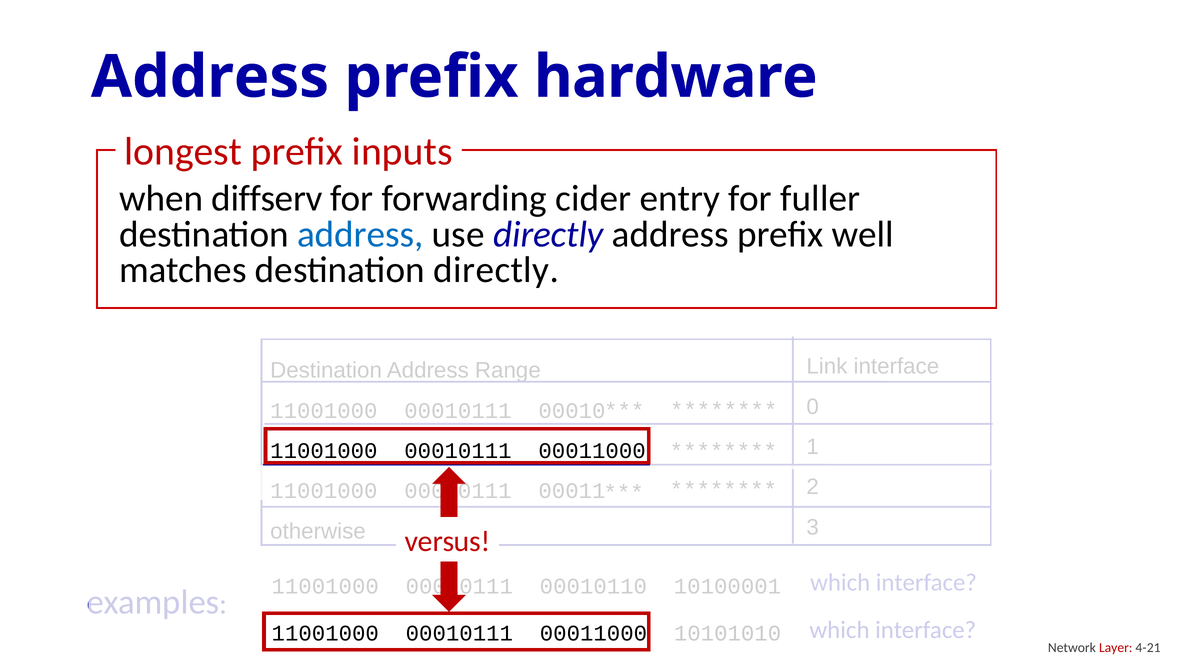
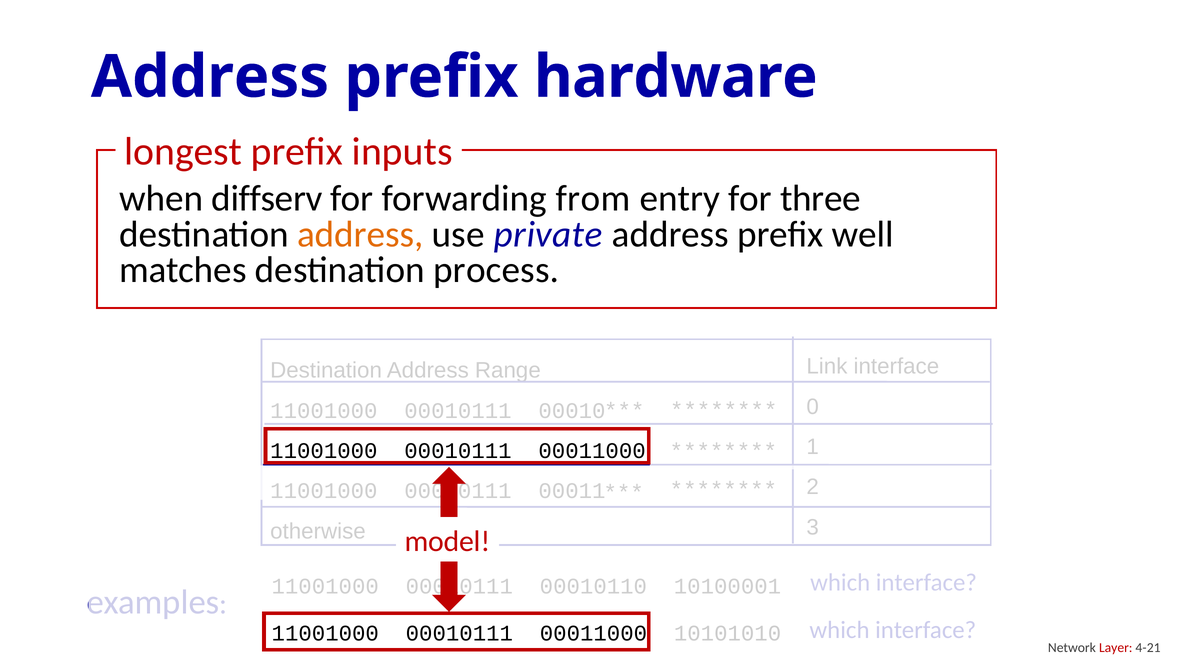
cider: cider -> from (593, 199)
fuller: fuller -> three (820, 199)
address colour: blue -> orange (360, 235)
use directly: directly -> private (548, 235)
destination directly: directly -> process (496, 270)
versus: versus -> model (448, 542)
